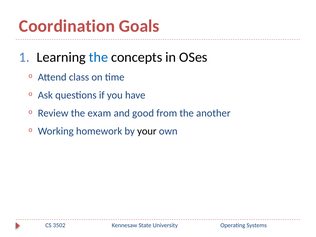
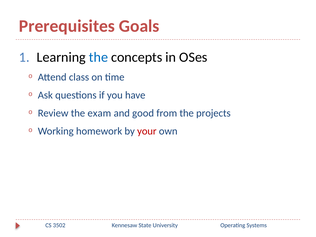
Coordination: Coordination -> Prerequisites (67, 26)
another: another -> projects (213, 113)
your colour: black -> red (147, 131)
